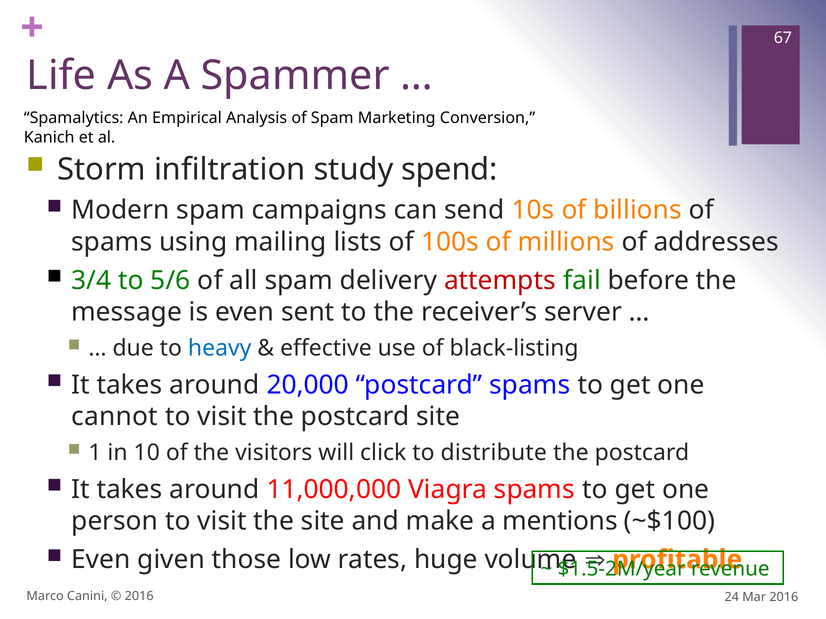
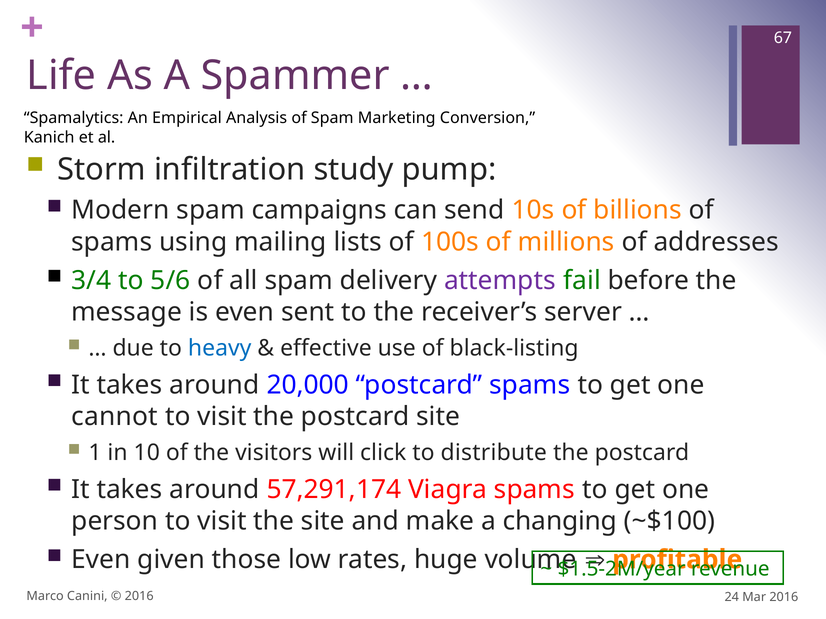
spend: spend -> pump (449, 169)
attempts colour: red -> purple (500, 281)
11,000,000: 11,000,000 -> 57,291,174 (334, 490)
mentions: mentions -> changing (560, 521)
